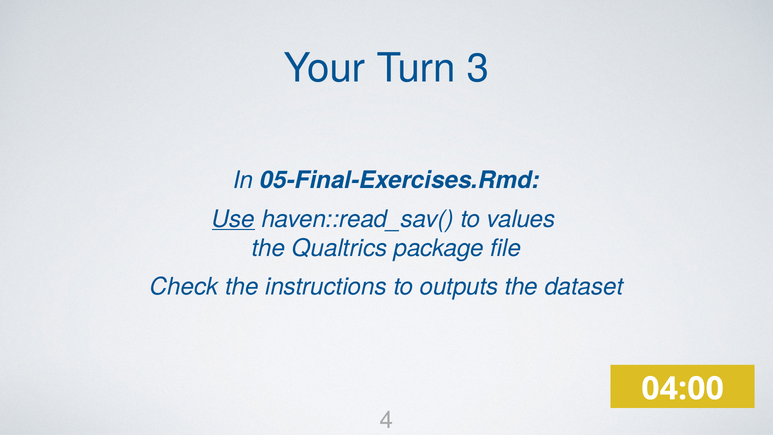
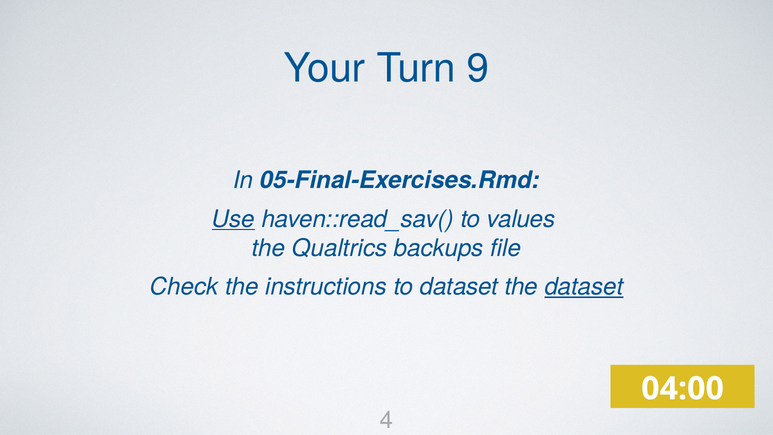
3: 3 -> 9 (478, 68)
package: package -> backups (439, 248)
to outputs: outputs -> dataset (459, 287)
dataset underline: none -> present (584, 287)
